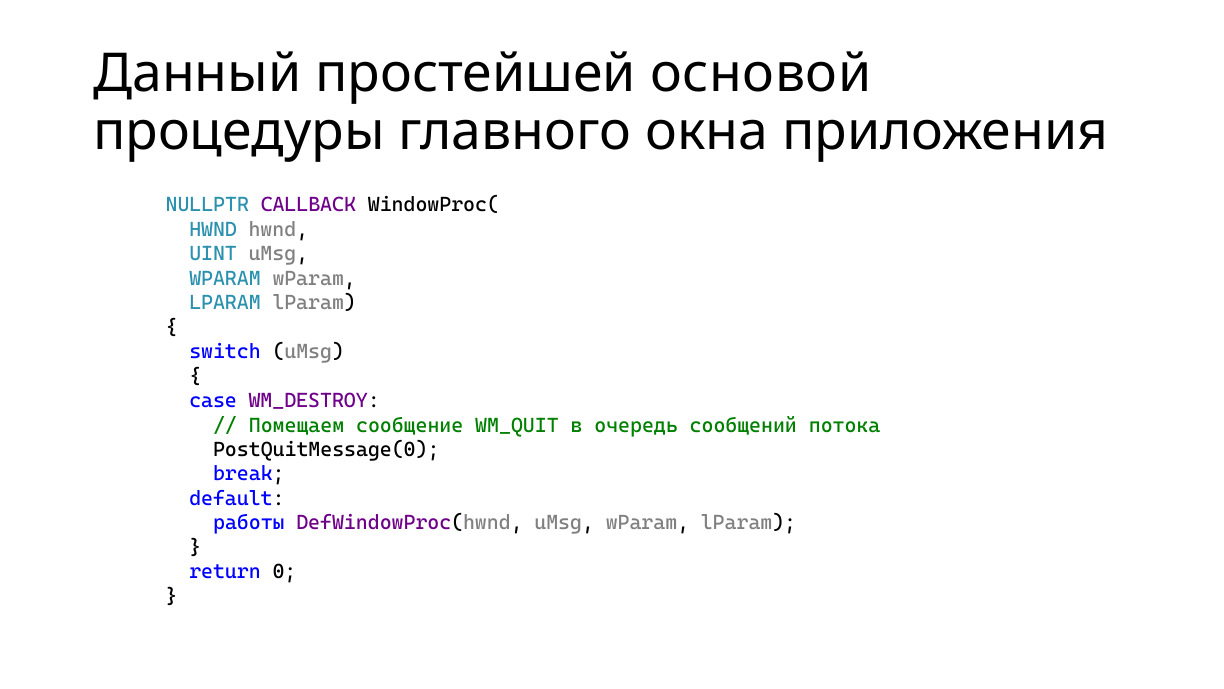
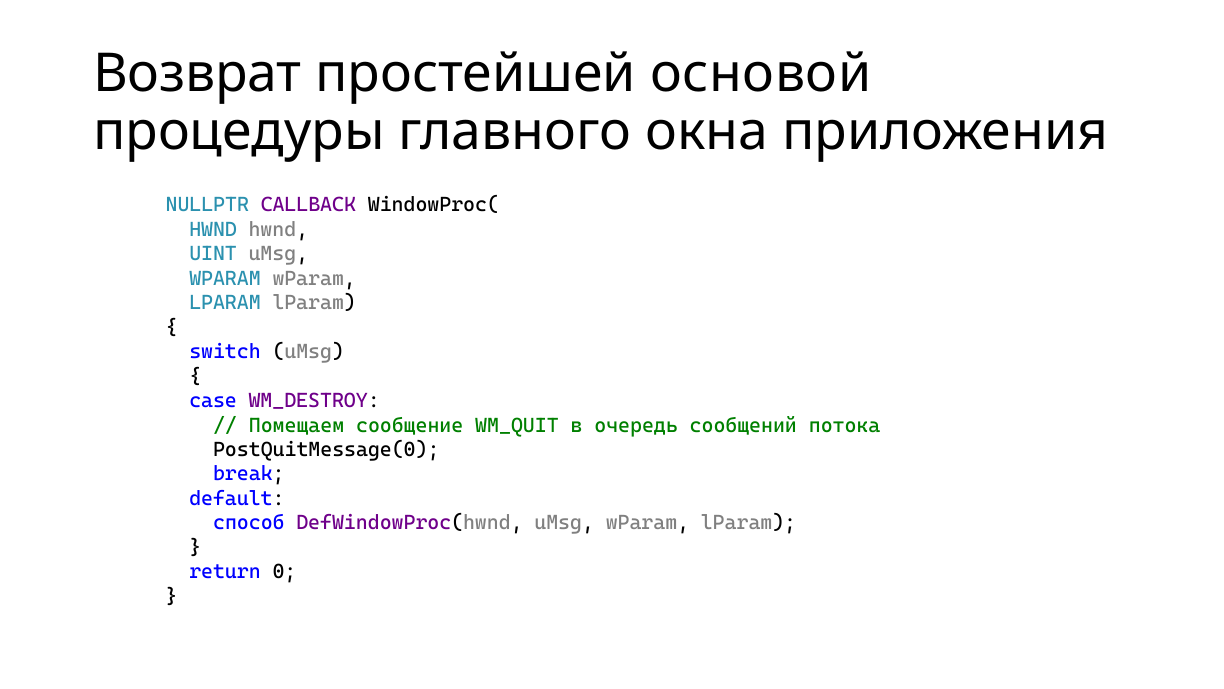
Данный: Данный -> Возврат (198, 74)
работы: работы -> способ (249, 523)
